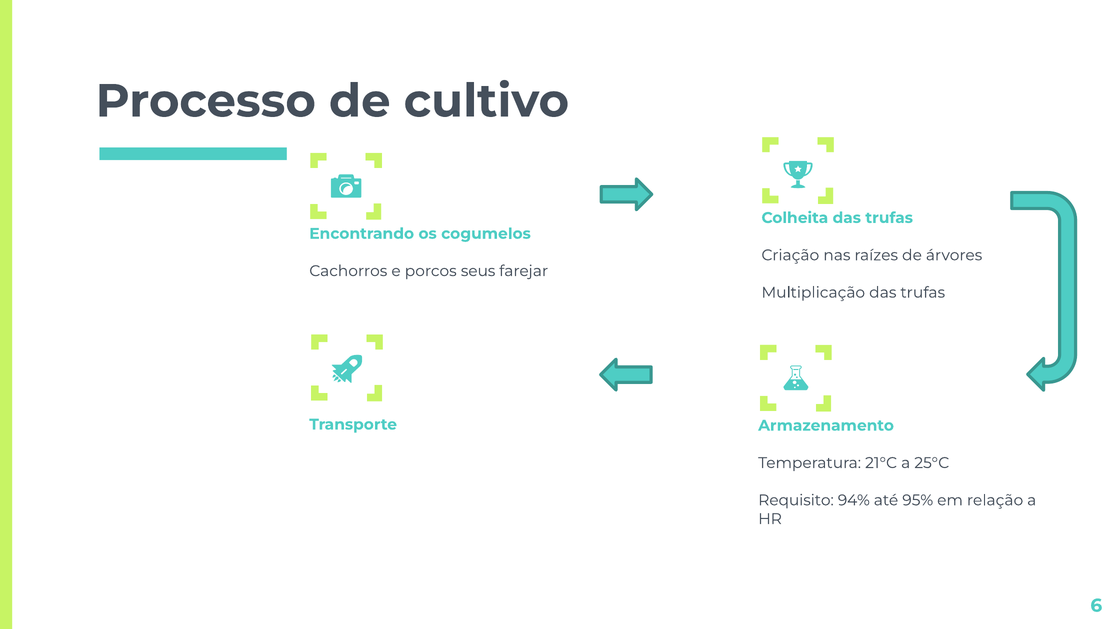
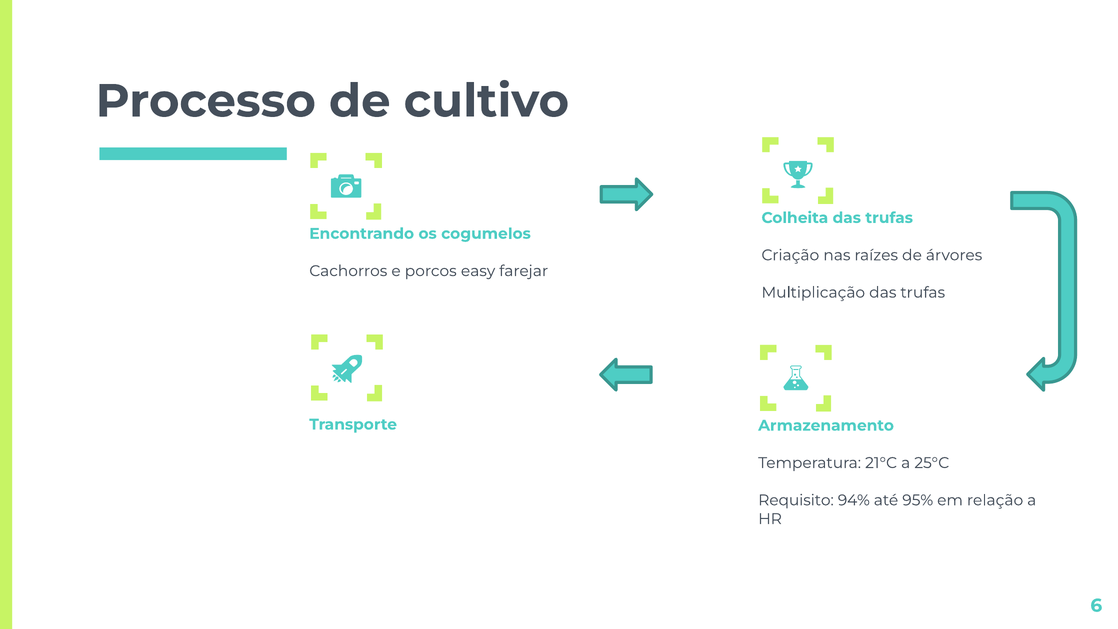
seus: seus -> easy (478, 271)
